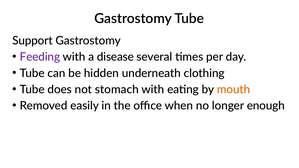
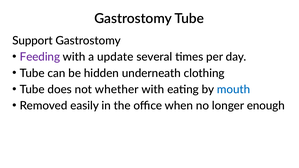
disease: disease -> update (115, 57)
stomach: stomach -> whether (117, 90)
mouth colour: orange -> blue (234, 90)
